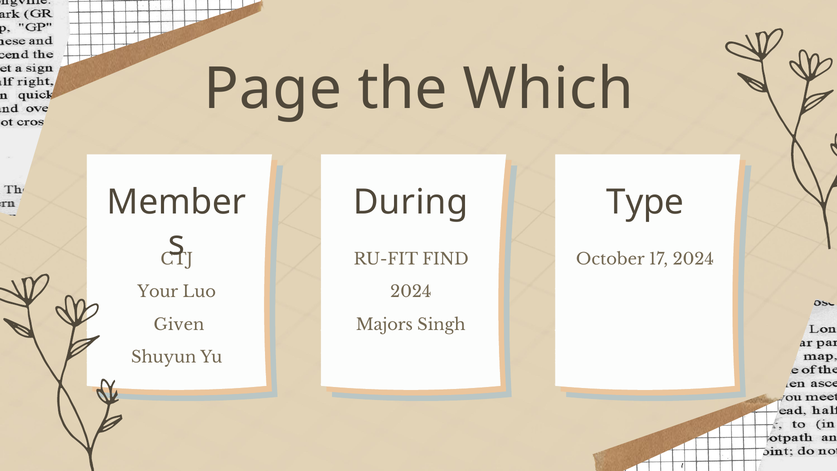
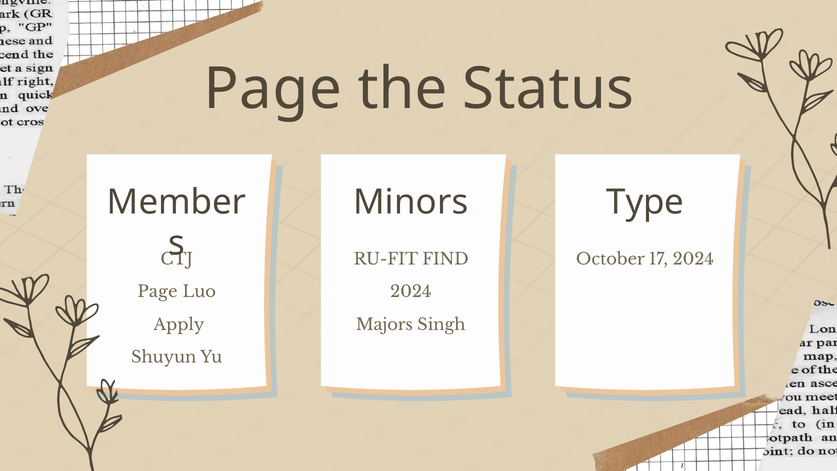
Which: Which -> Status (548, 89)
During: During -> Minors (411, 202)
Your: Your -> Page (158, 292)
Given: Given -> Apply (179, 325)
